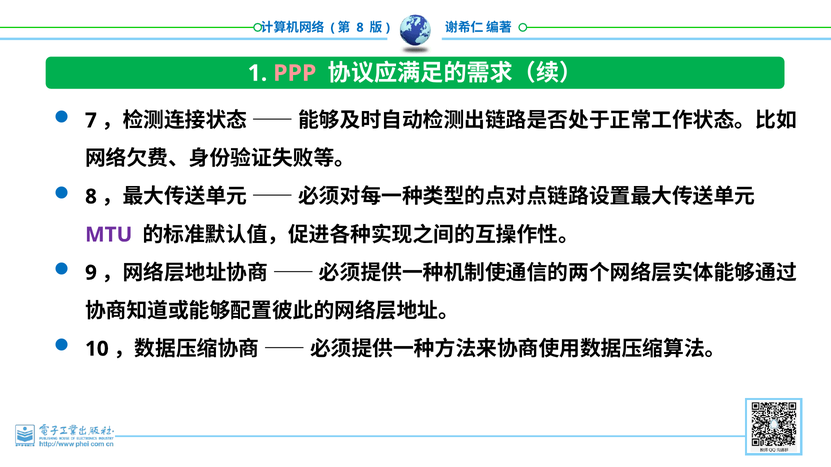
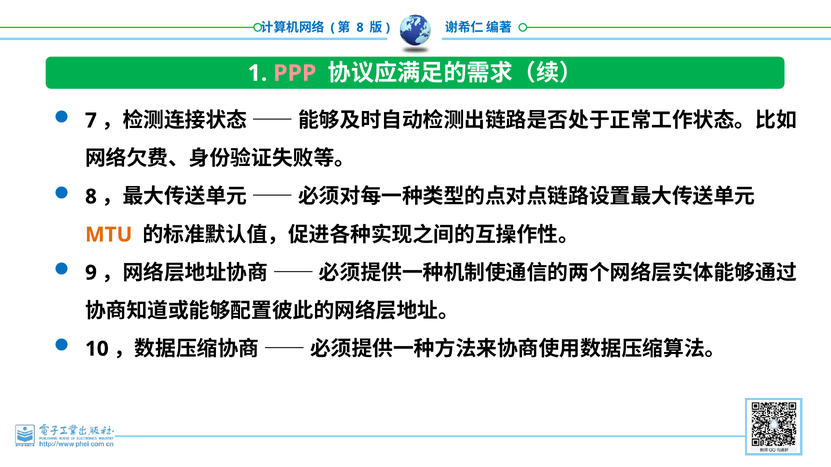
MTU colour: purple -> orange (109, 235)
